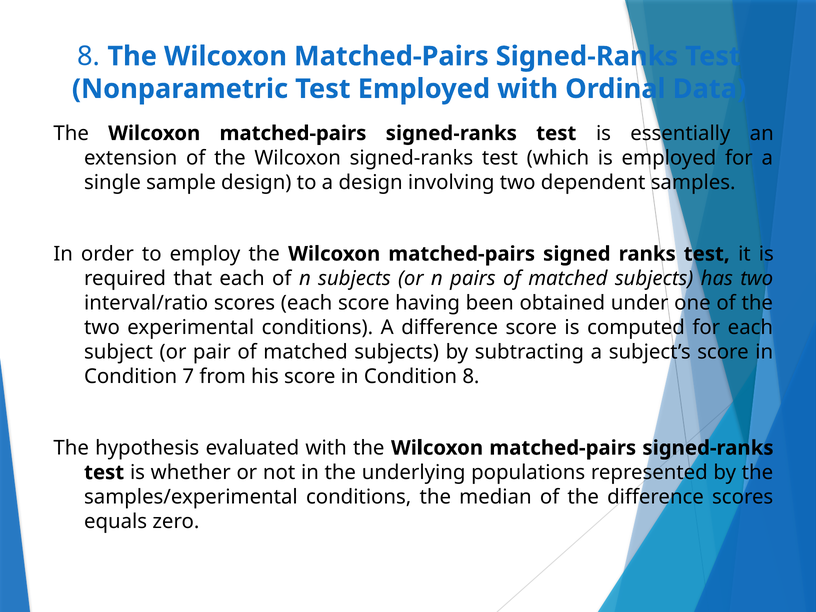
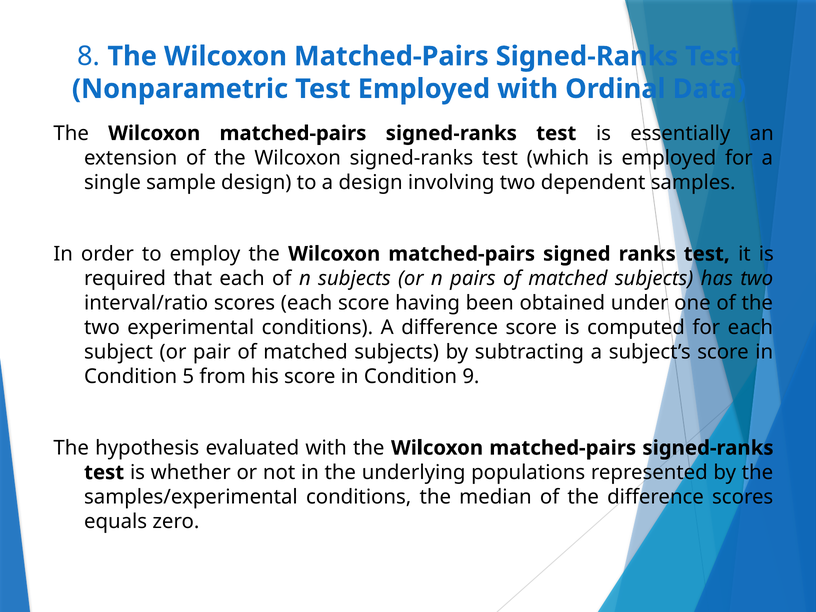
7: 7 -> 5 (188, 376)
Condition 8: 8 -> 9 (471, 376)
